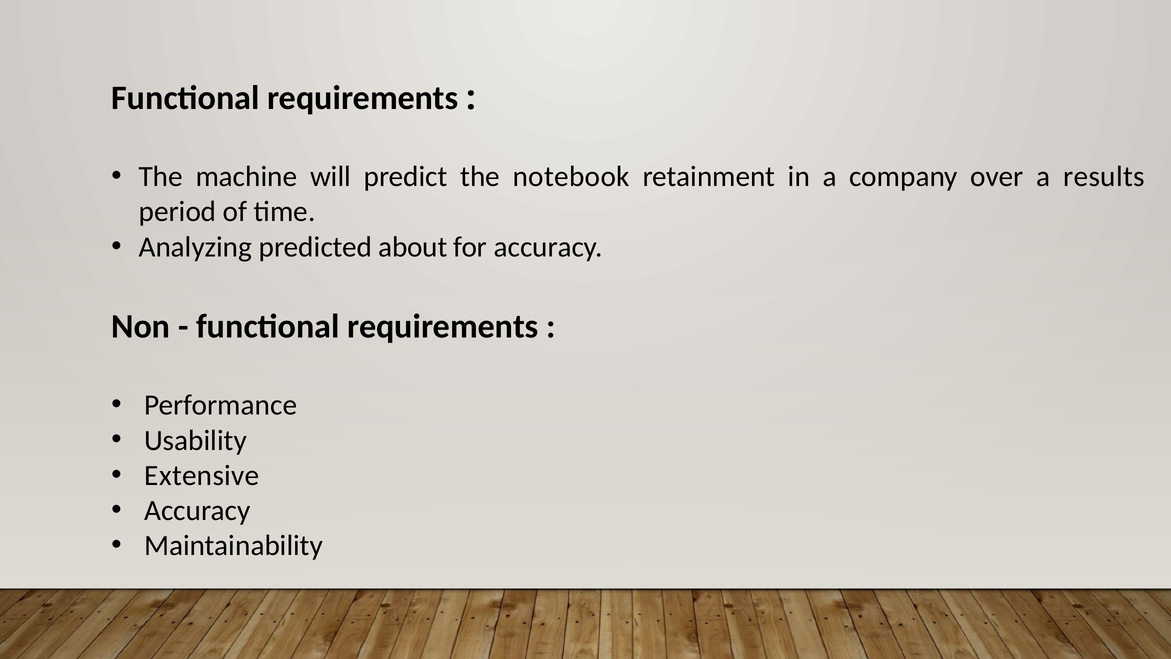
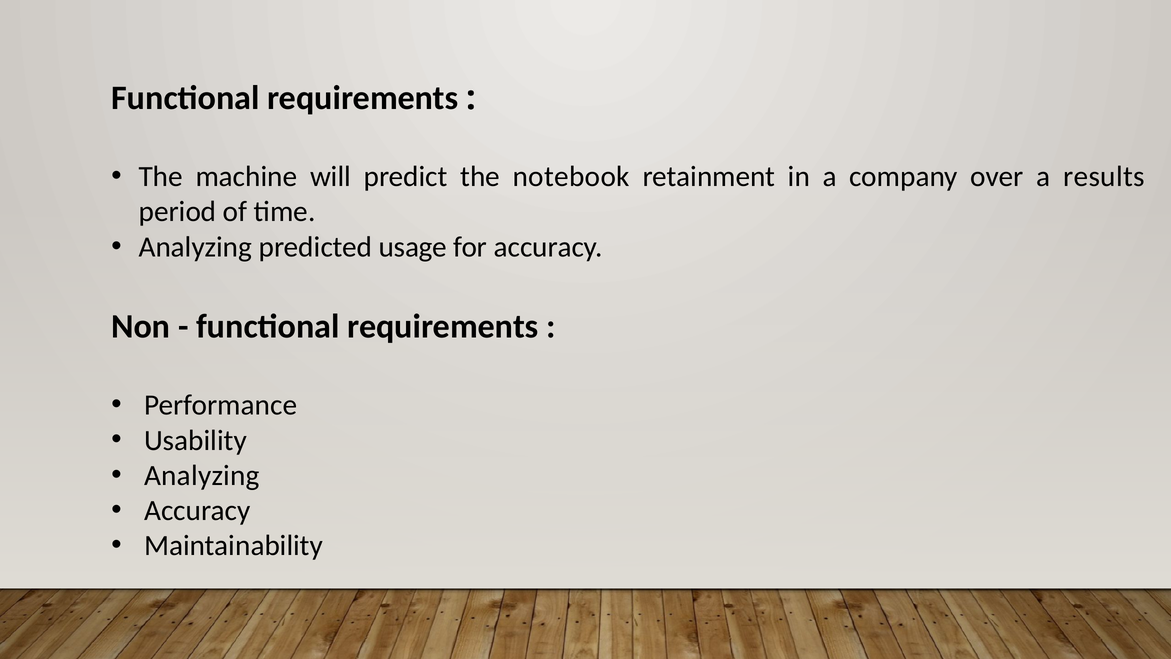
about: about -> usage (413, 247)
Extensive: Extensive -> Analyzing (202, 475)
